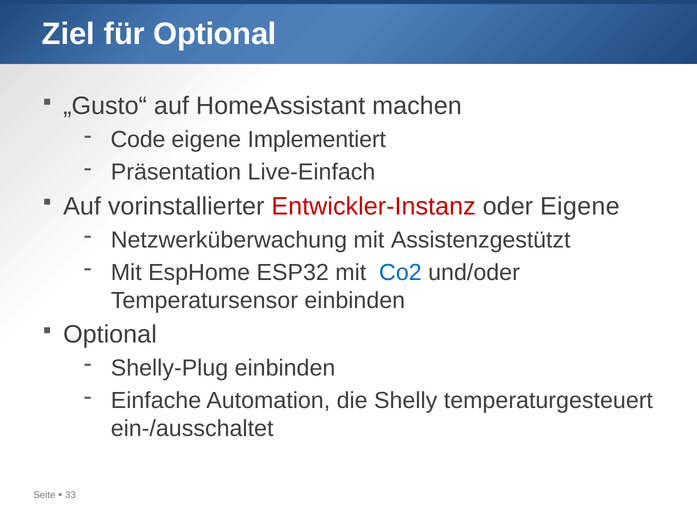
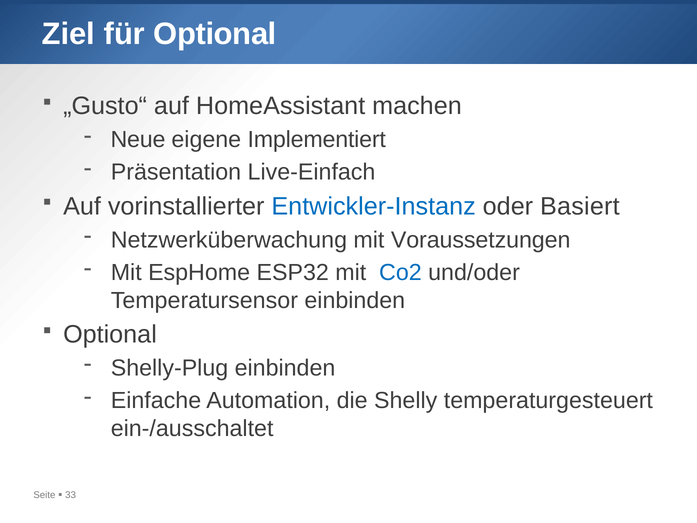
Code: Code -> Neue (138, 140)
Entwickler-Instanz colour: red -> blue (374, 206)
oder Eigene: Eigene -> Basiert (580, 206)
Assistenzgestützt: Assistenzgestützt -> Voraussetzungen (481, 240)
